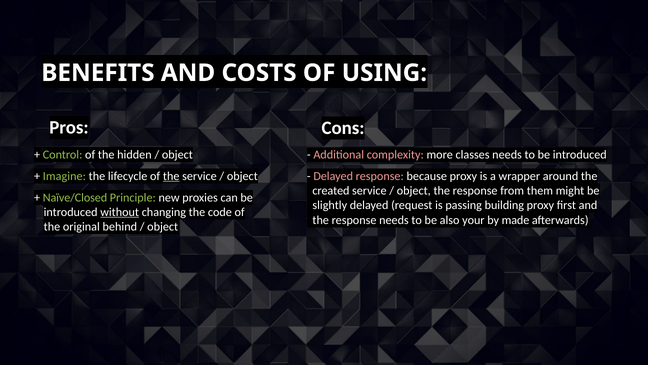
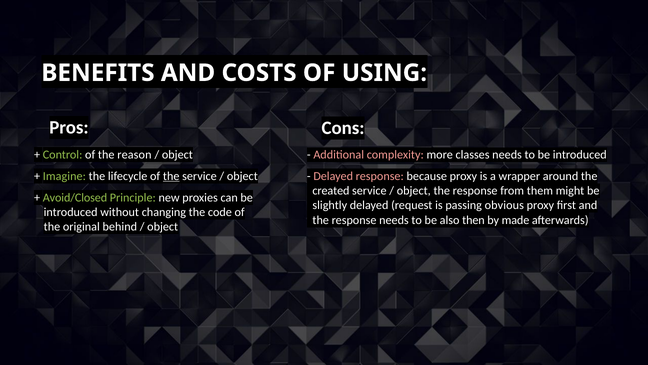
hidden: hidden -> reason (134, 155)
Naïve/Closed: Naïve/Closed -> Avoid/Closed (75, 197)
building: building -> obvious (504, 205)
without underline: present -> none (120, 212)
your: your -> then (473, 220)
